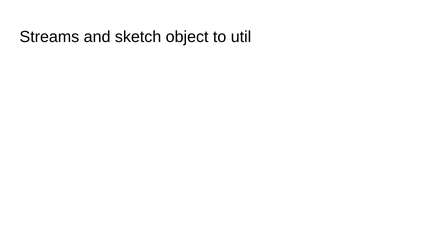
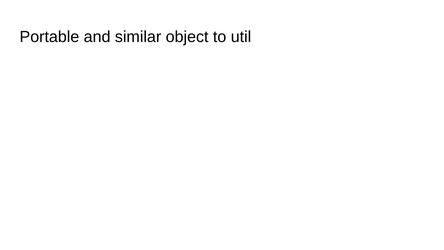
Streams: Streams -> Portable (49, 37)
sketch: sketch -> similar (138, 37)
